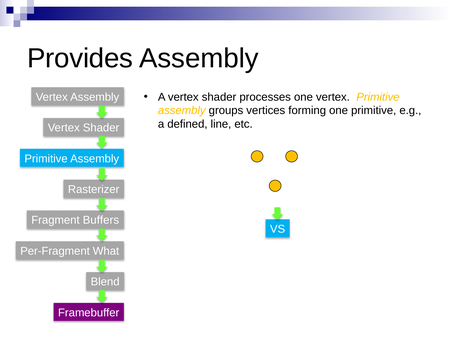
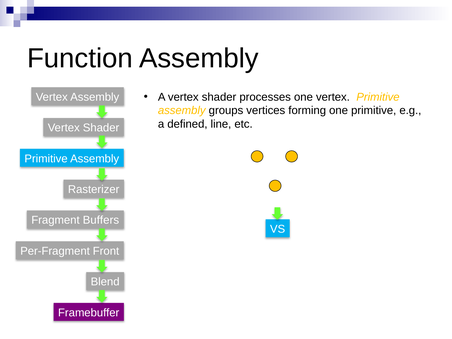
Provides: Provides -> Function (80, 58)
What: What -> Front (106, 251)
